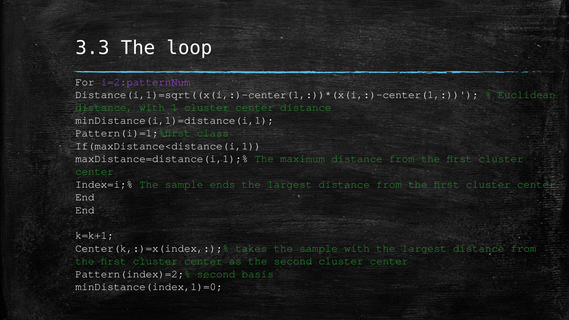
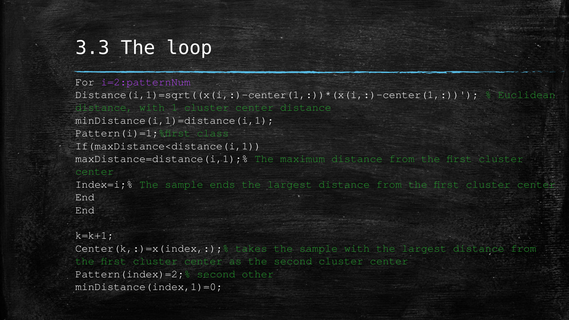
basis: basis -> other (258, 274)
